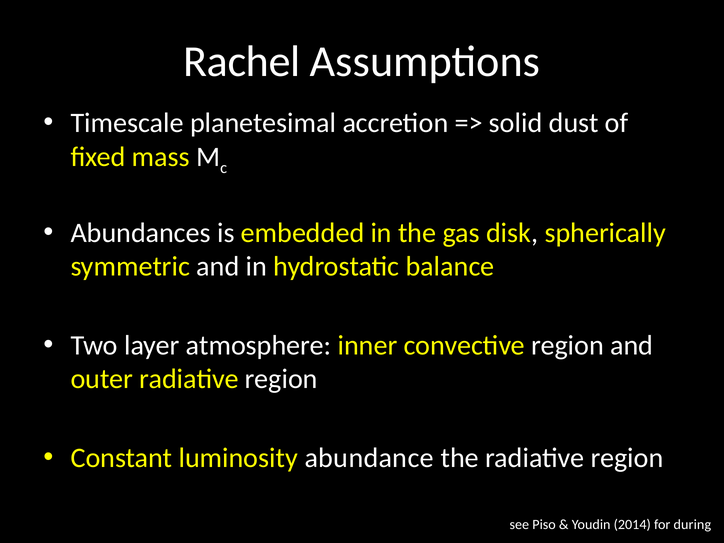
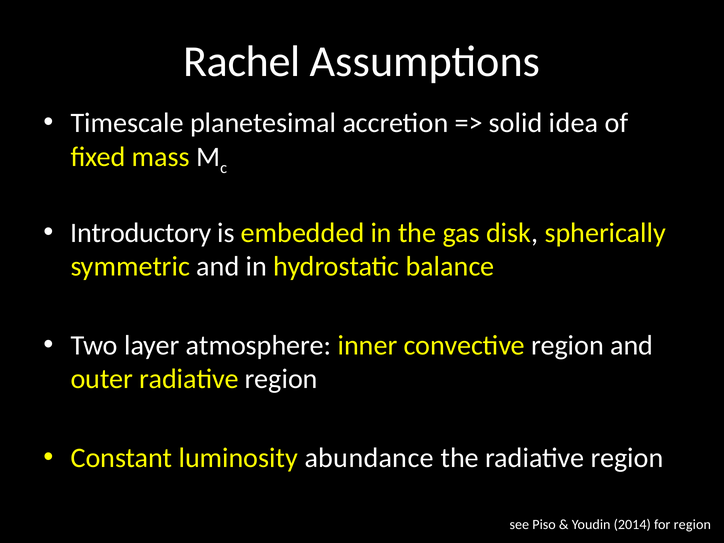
dust: dust -> idea (574, 123)
Abundances: Abundances -> Introductory (141, 233)
for during: during -> region (692, 524)
